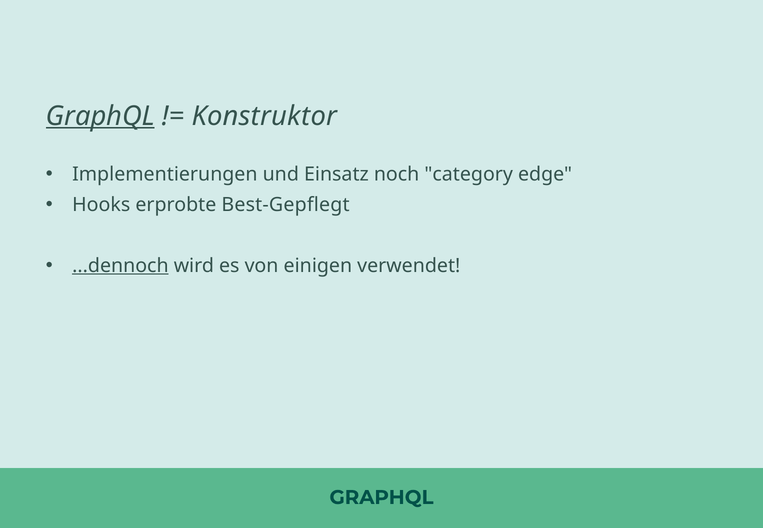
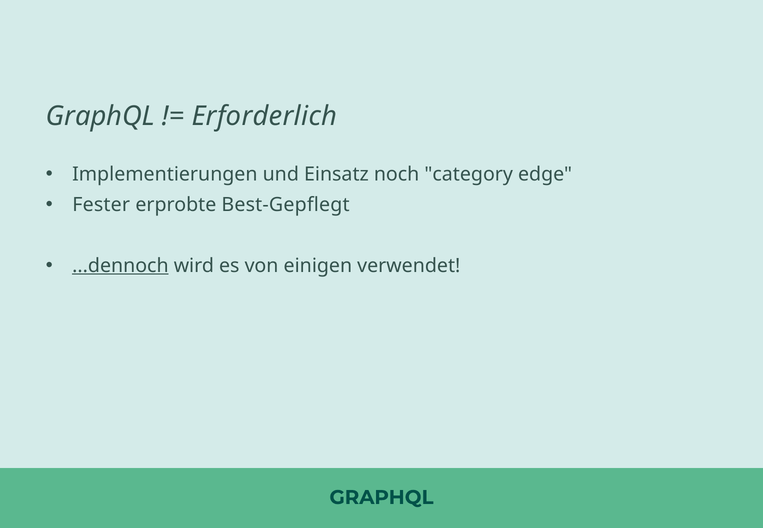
GraphQL underline: present -> none (100, 116)
Konstruktor: Konstruktor -> Erforderlich (264, 116)
Hooks: Hooks -> Fester (101, 205)
